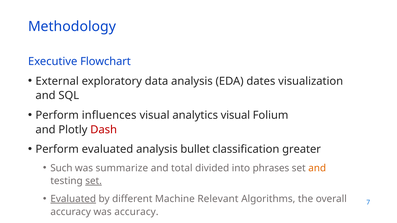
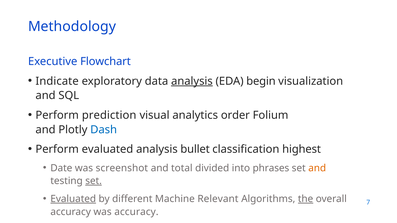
External: External -> Indicate (57, 81)
analysis underline: none -> present (192, 81)
dates: dates -> begin (261, 81)
influences: influences -> prediction (109, 115)
analytics visual: visual -> order (235, 115)
Dash colour: red -> blue (104, 130)
greater: greater -> highest (302, 150)
Such: Such -> Date (61, 168)
summarize: summarize -> screenshot (122, 168)
the underline: none -> present (306, 199)
